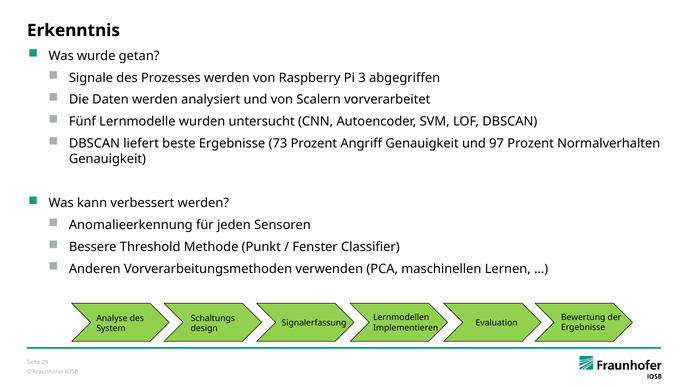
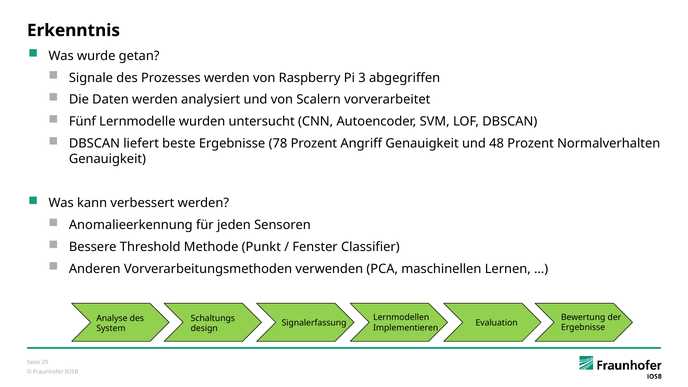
73: 73 -> 78 (278, 144)
97: 97 -> 48 (497, 144)
